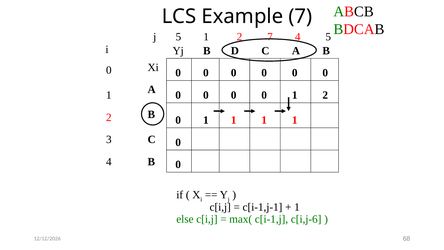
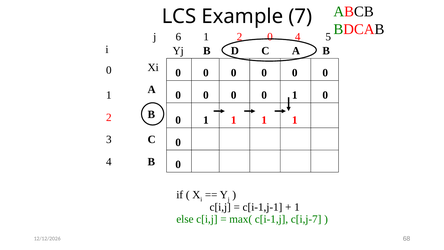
j 5: 5 -> 6 (178, 37)
2 7: 7 -> 0 (270, 37)
2: 2 -> 0 (325, 95)
c[i,j-6: c[i,j-6 -> c[i,j-7 (306, 219)
